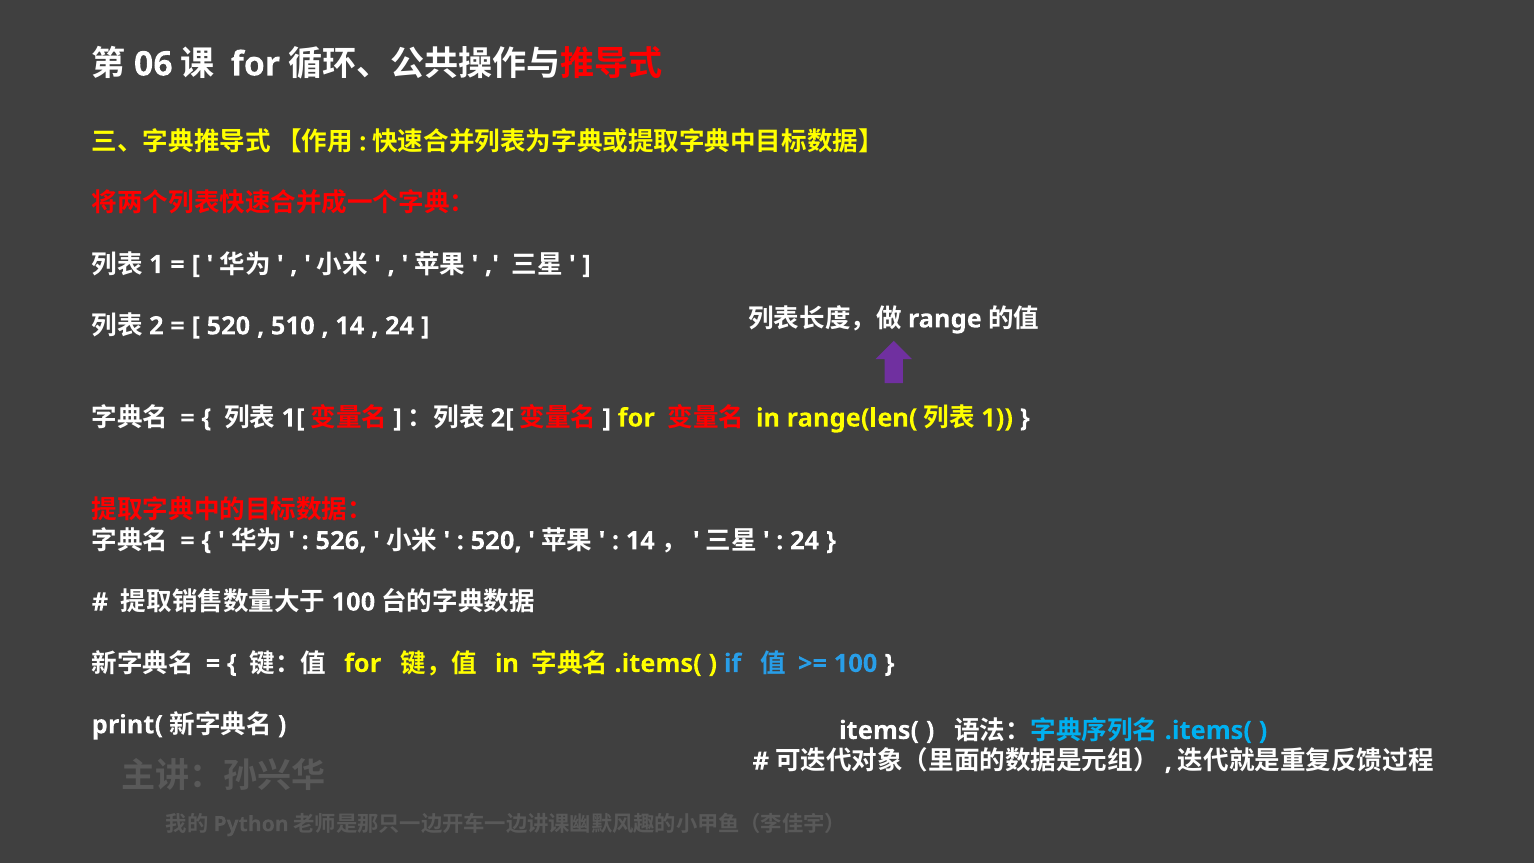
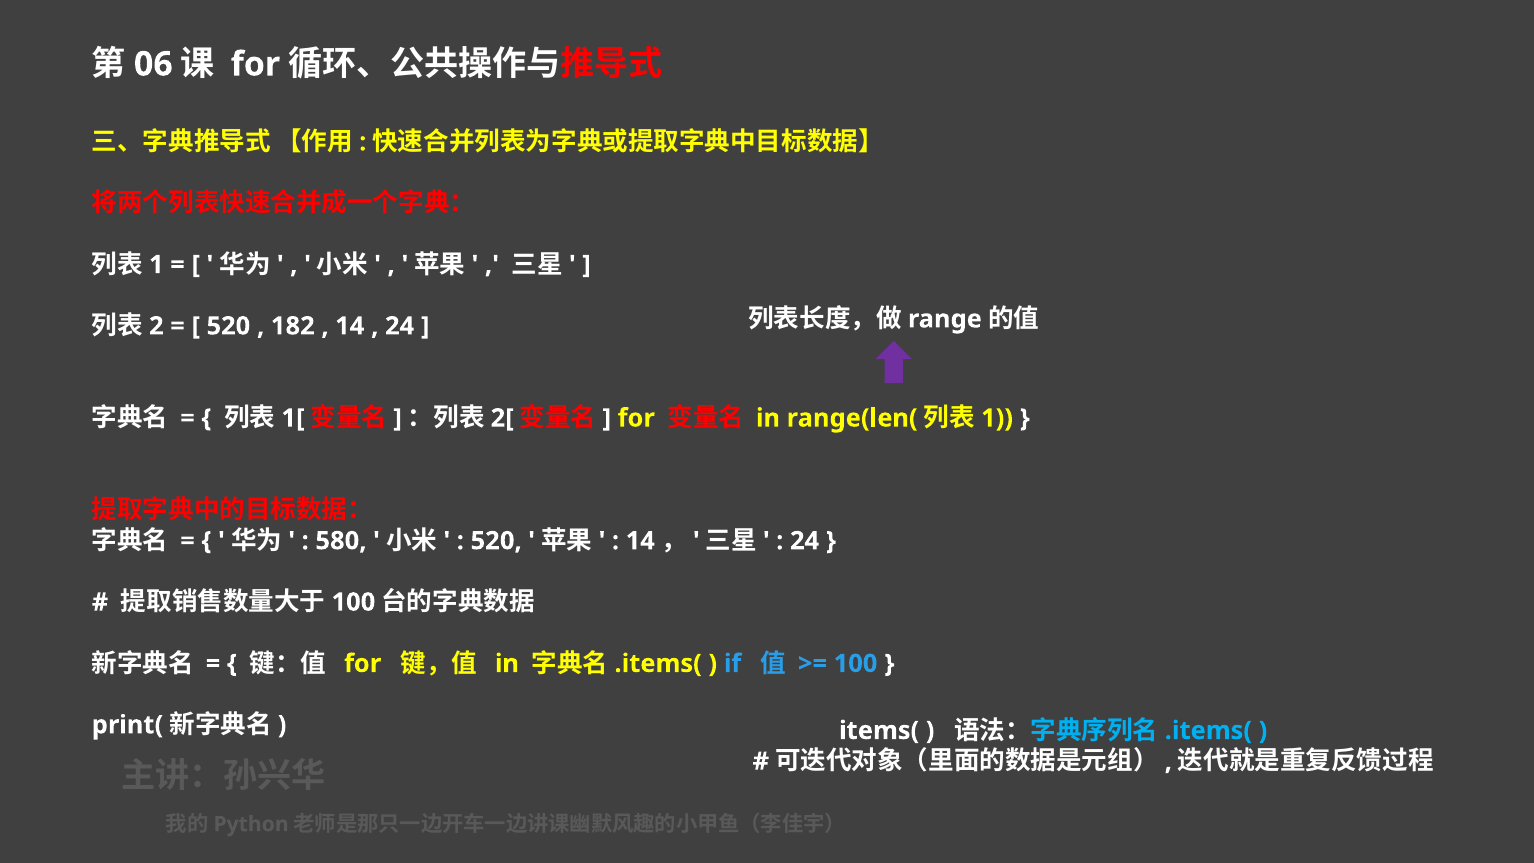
510: 510 -> 182 (293, 326)
526: 526 -> 580 (341, 541)
